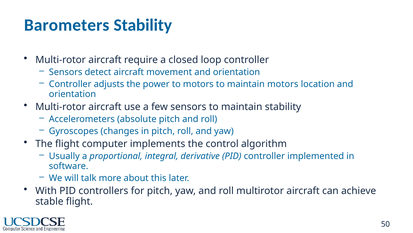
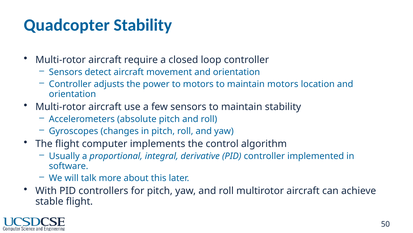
Barometers: Barometers -> Quadcopter (67, 25)
